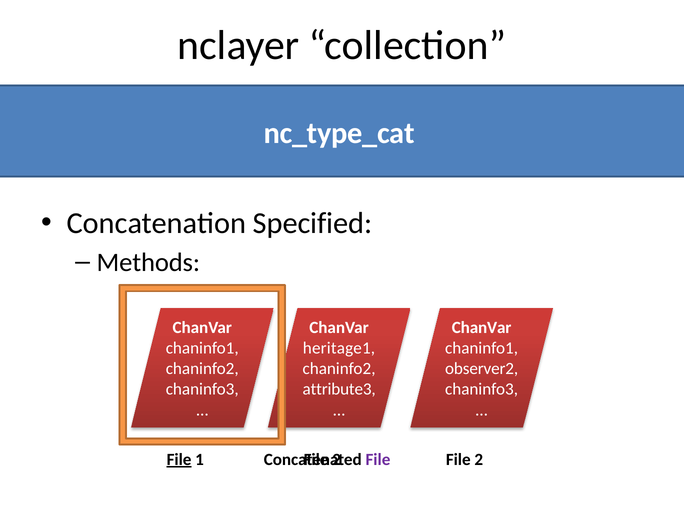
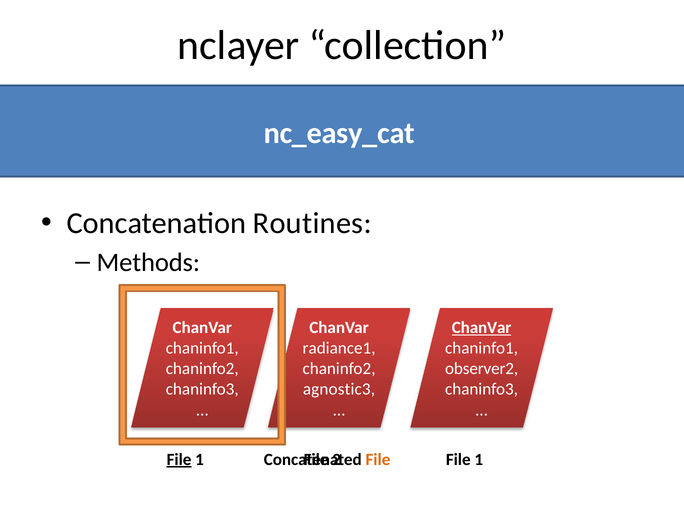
nc_type_cat: nc_type_cat -> nc_easy_cat (339, 133)
Specified: Specified -> Routines (312, 223)
ChanVar underline: none -> present (482, 328)
heritage1: heritage1 -> radiance1 (339, 348)
attribute3: attribute3 -> agnostic3 (339, 389)
File colour: purple -> orange (378, 459)
2: 2 -> 1 (479, 459)
